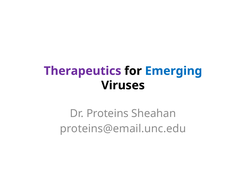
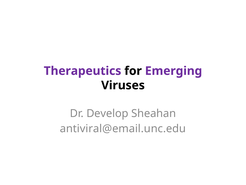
Emerging colour: blue -> purple (174, 71)
Proteins: Proteins -> Develop (107, 113)
proteins@email.unc.edu: proteins@email.unc.edu -> antiviral@email.unc.edu (123, 128)
